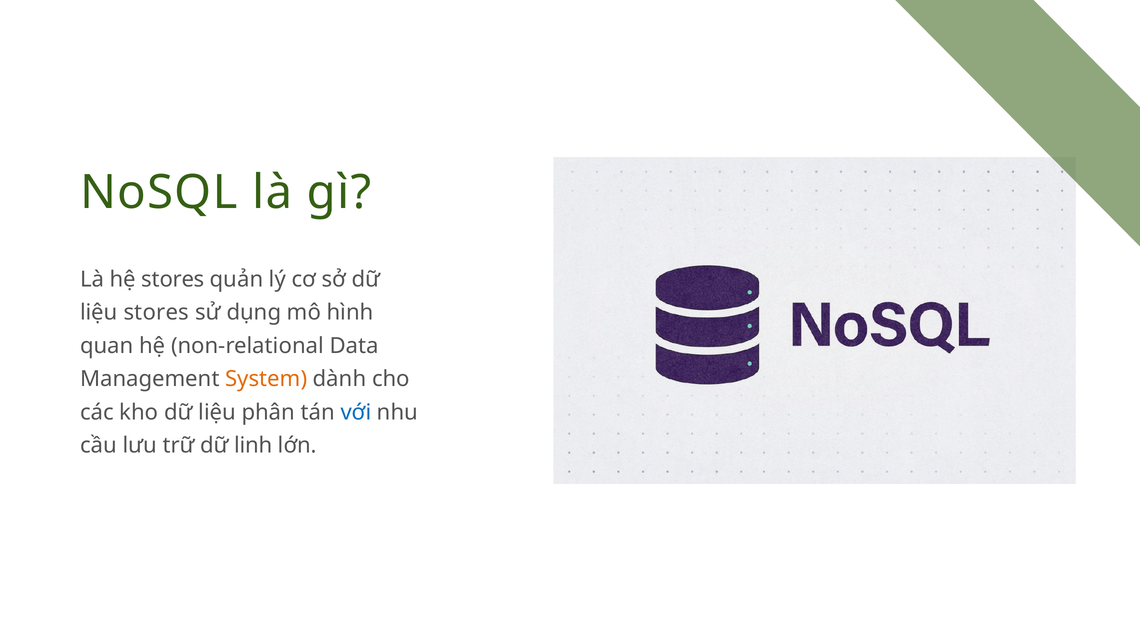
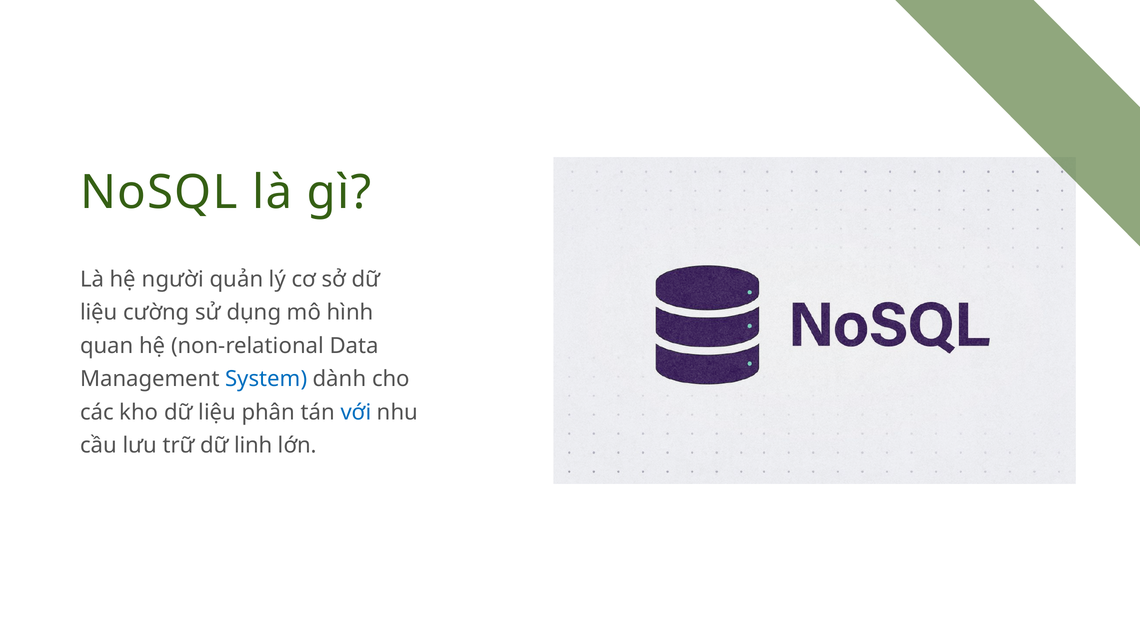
hệ stores: stores -> người (173, 280)
liệu stores: stores -> cường (157, 313)
System colour: orange -> blue (266, 379)
